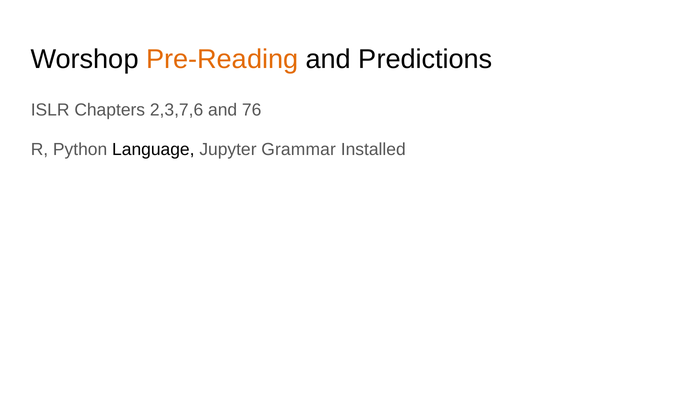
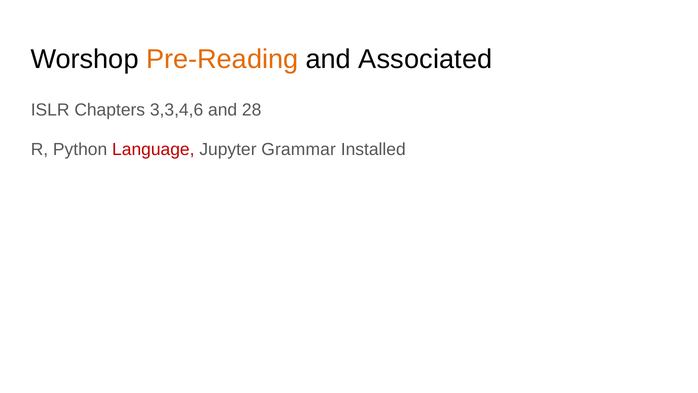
Predictions: Predictions -> Associated (425, 59)
2,3,7,6: 2,3,7,6 -> 3,3,4,6 (177, 110)
76: 76 -> 28 (252, 110)
Language colour: black -> red (153, 149)
